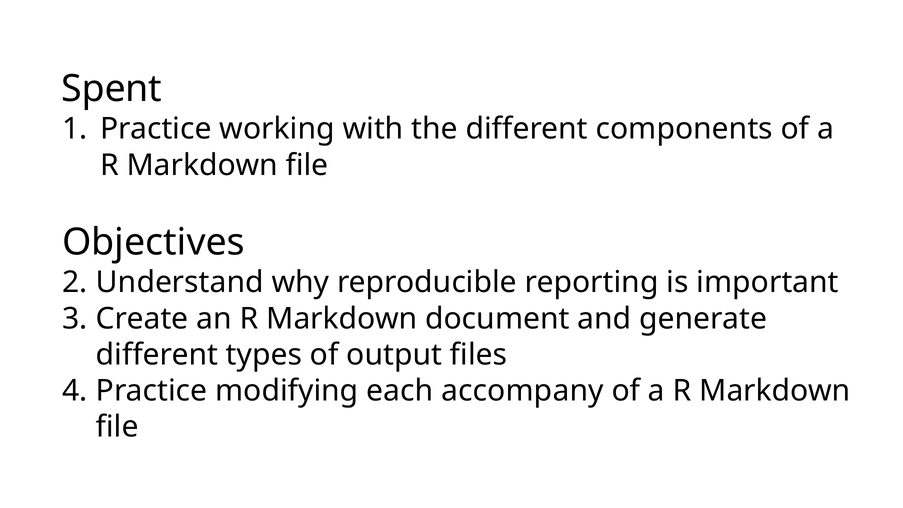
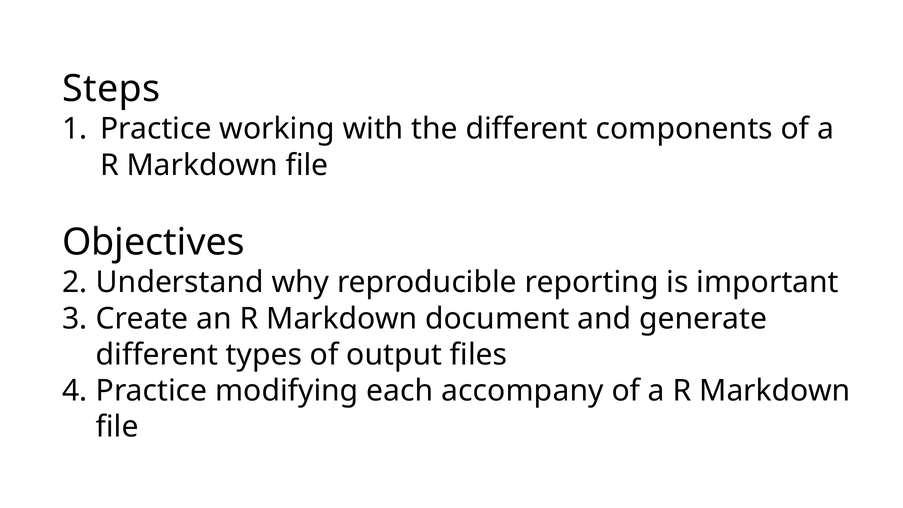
Spent: Spent -> Steps (111, 89)
